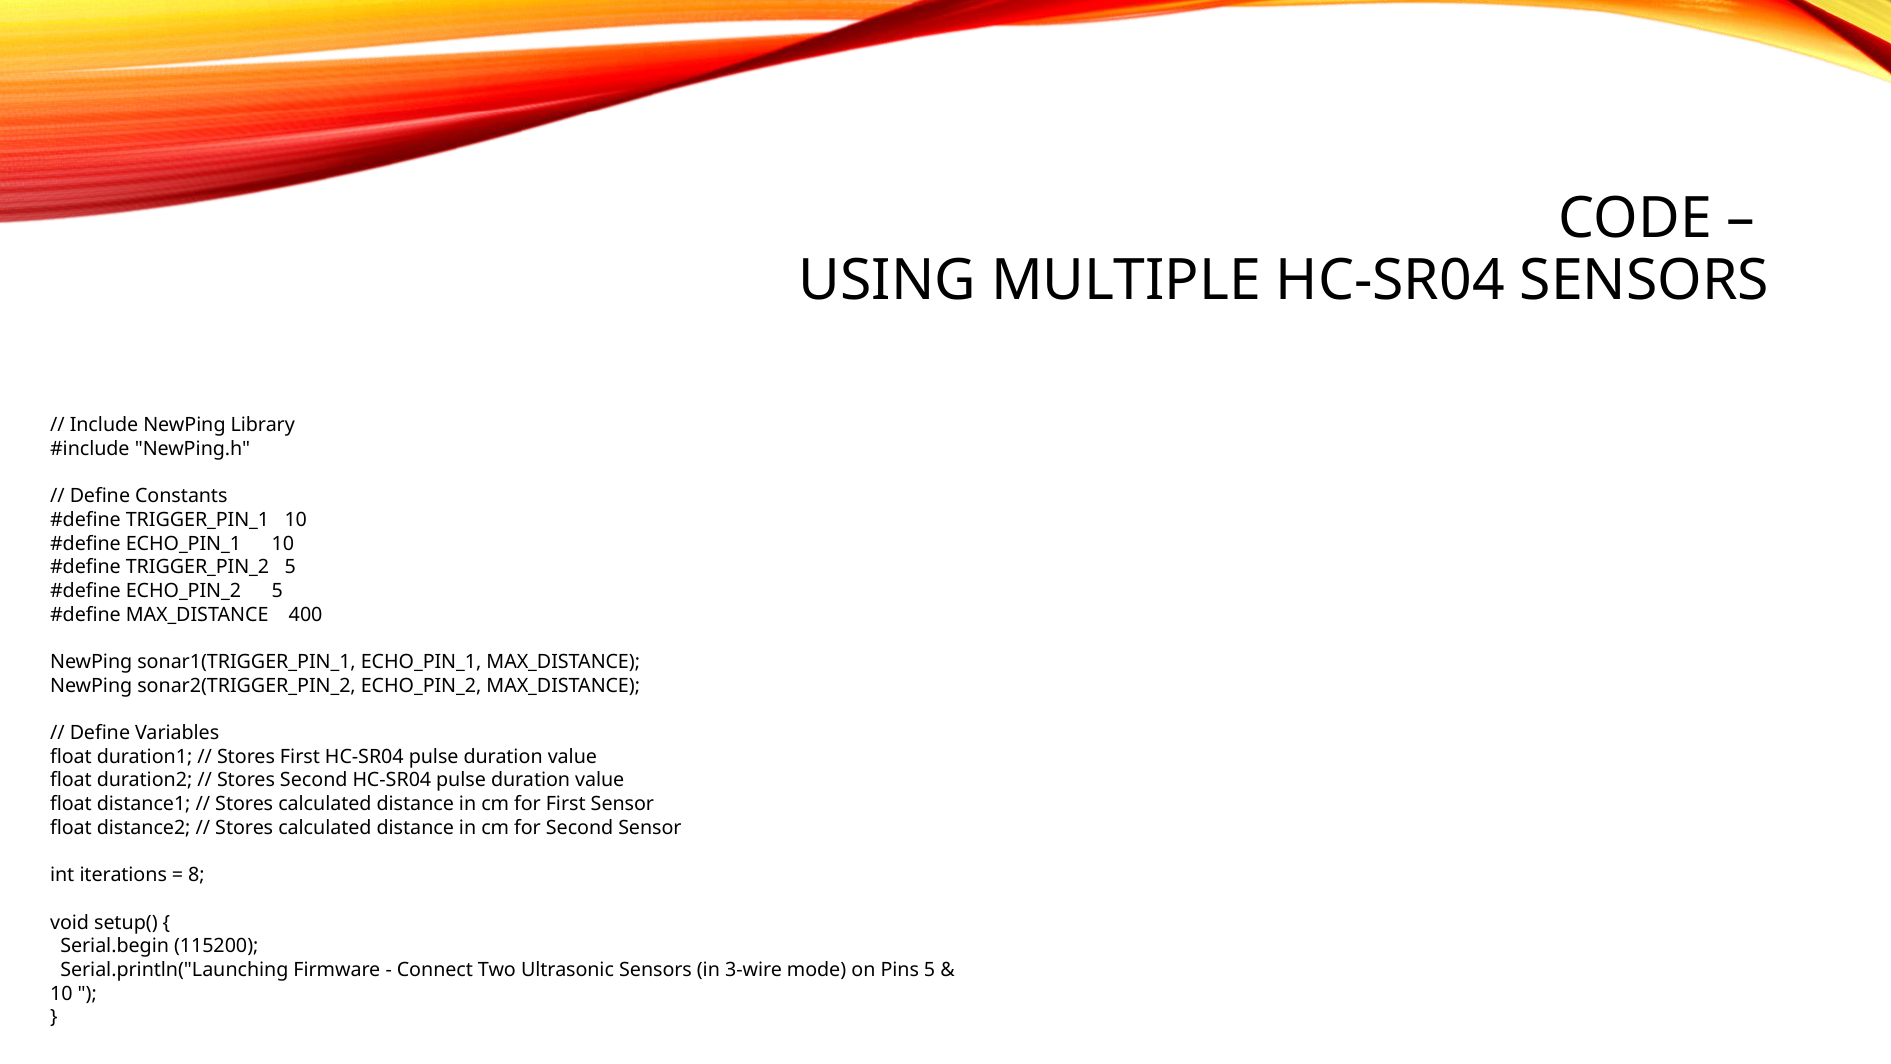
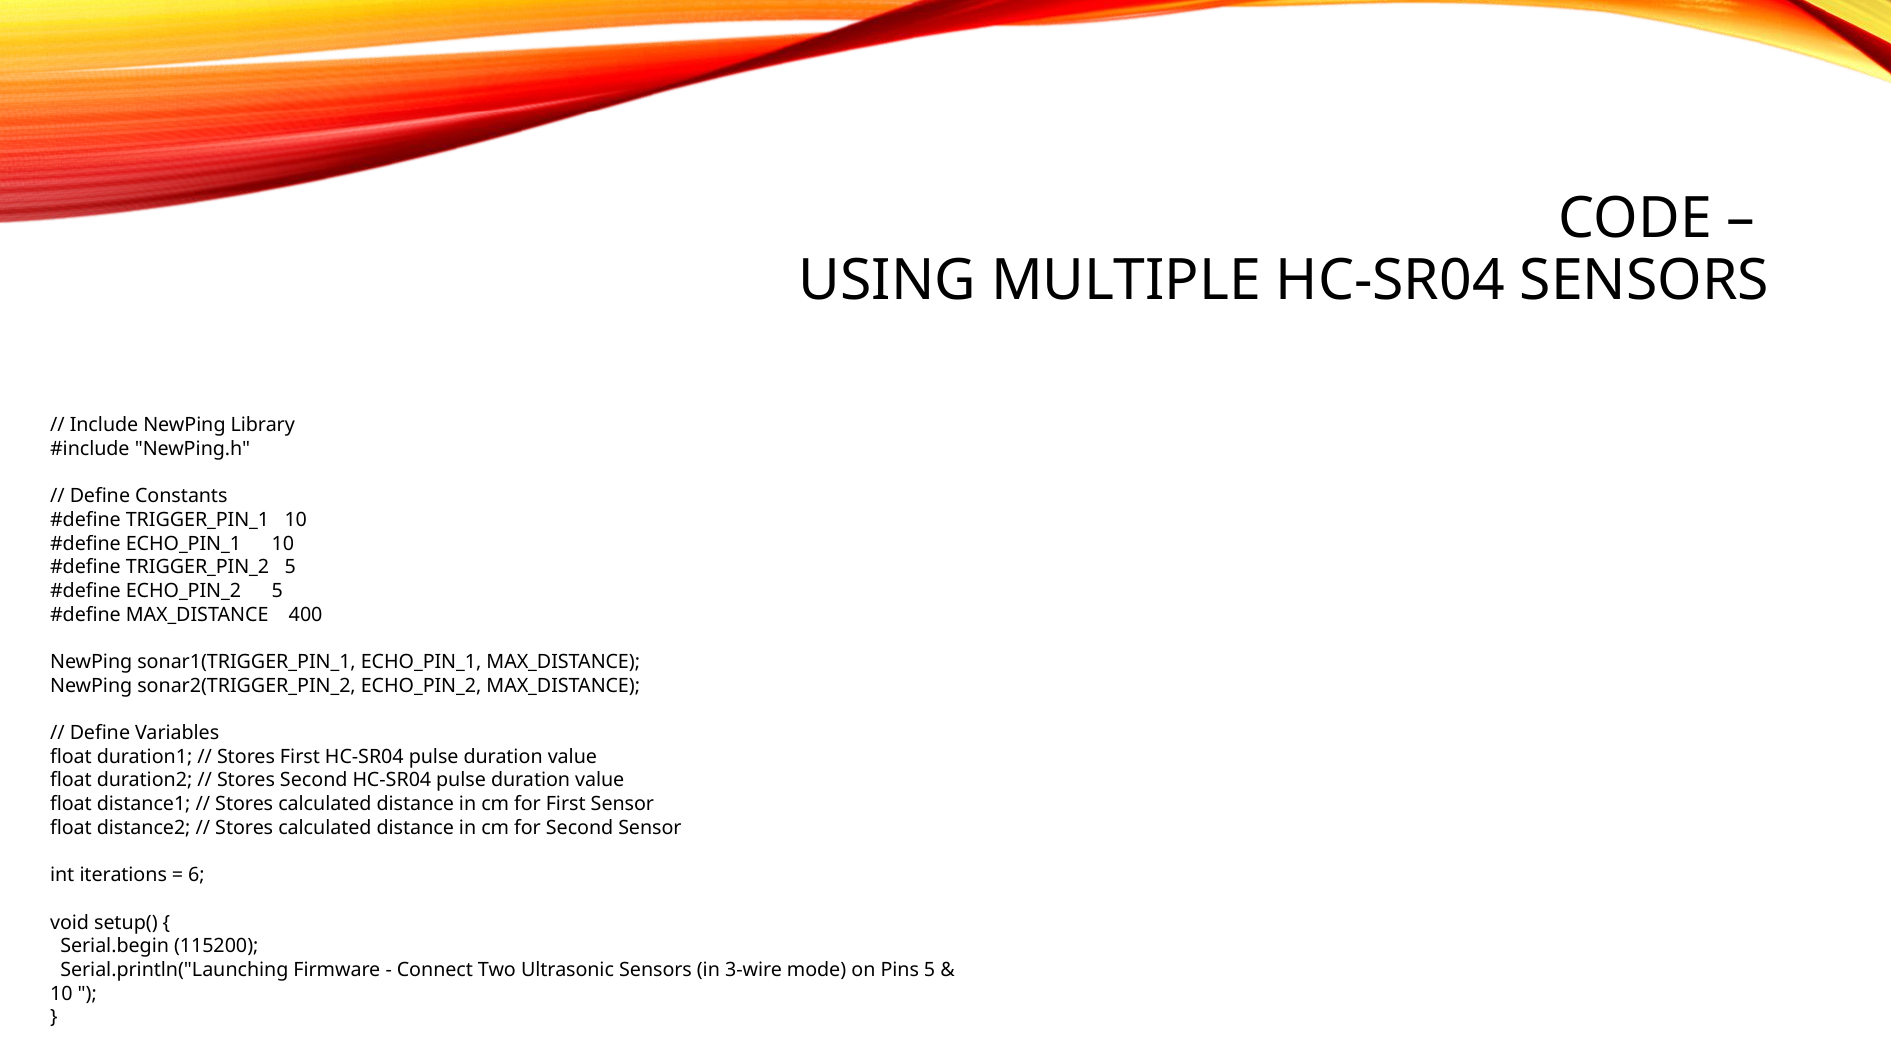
8: 8 -> 6 (196, 875)
